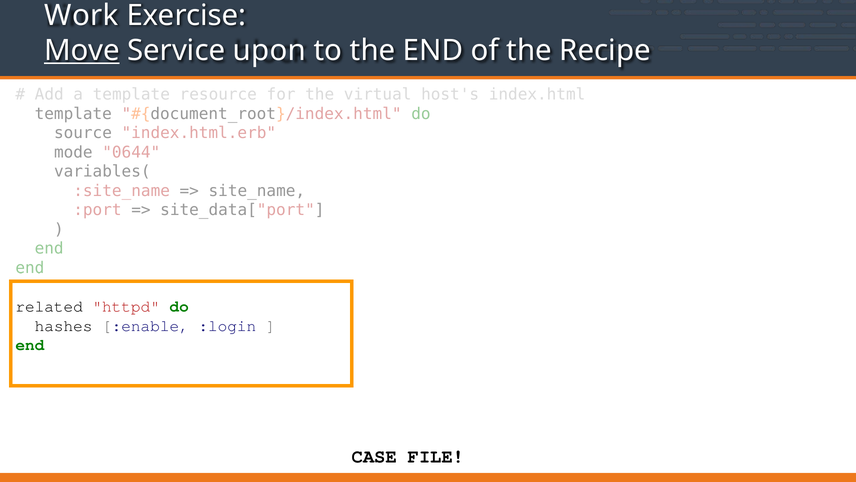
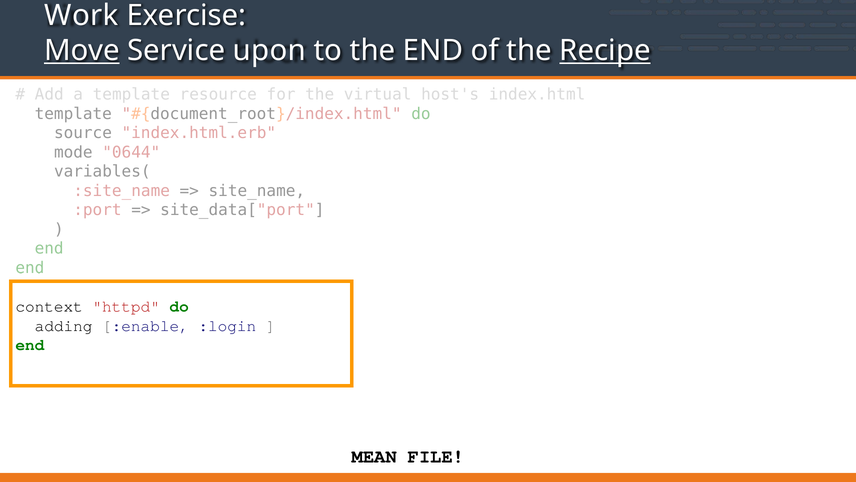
Recipe underline: none -> present (605, 51)
related: related -> context (49, 306)
hashes: hashes -> adding (64, 325)
CASE: CASE -> MEAN (374, 456)
